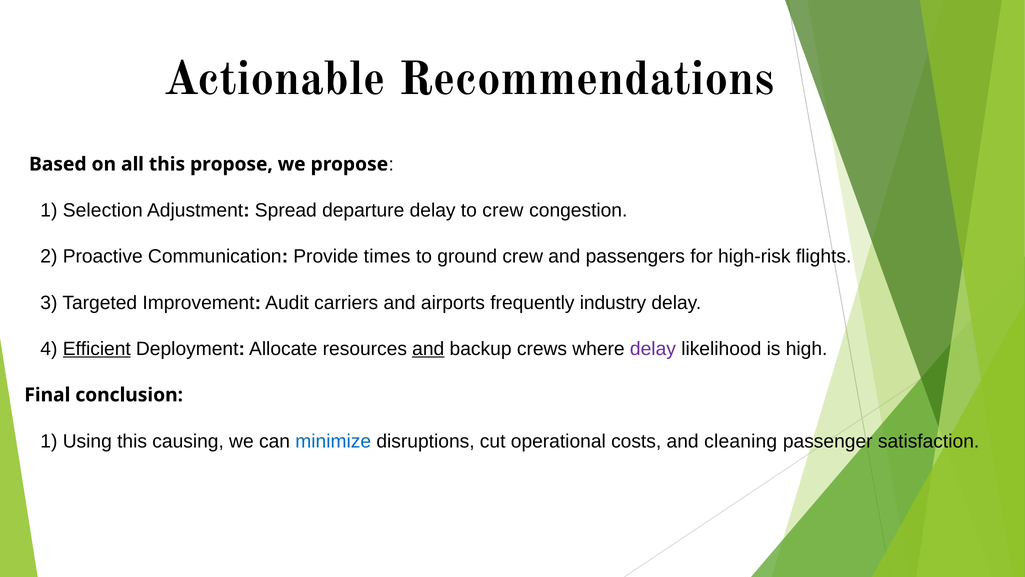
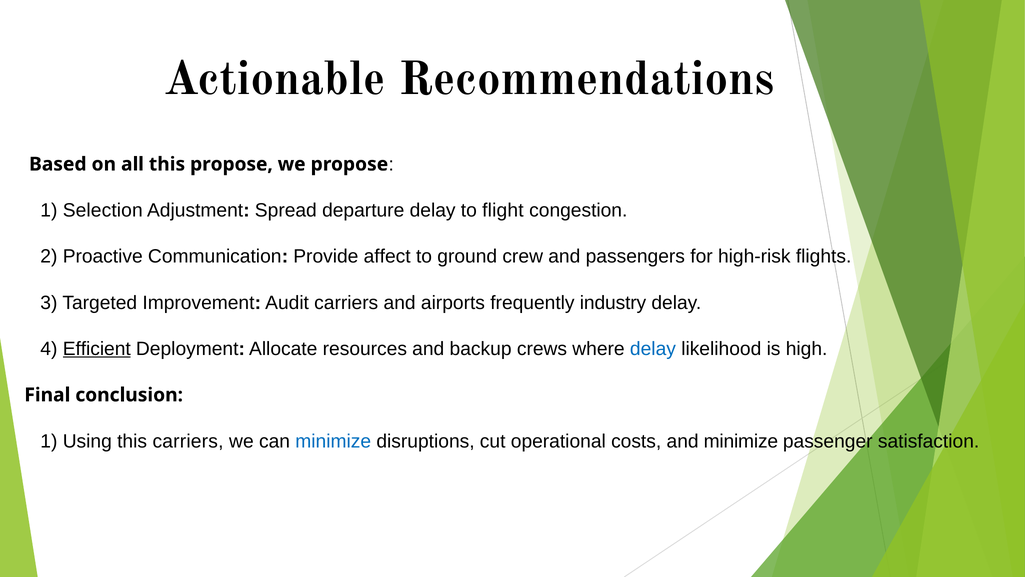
to crew: crew -> flight (503, 210)
times: times -> affect (387, 256)
and underline: present -> none (428, 349)
delay colour: purple -> blue (653, 349)
this causing: causing -> carriers (188, 441)
and cleaning: cleaning -> minimize (741, 441)
